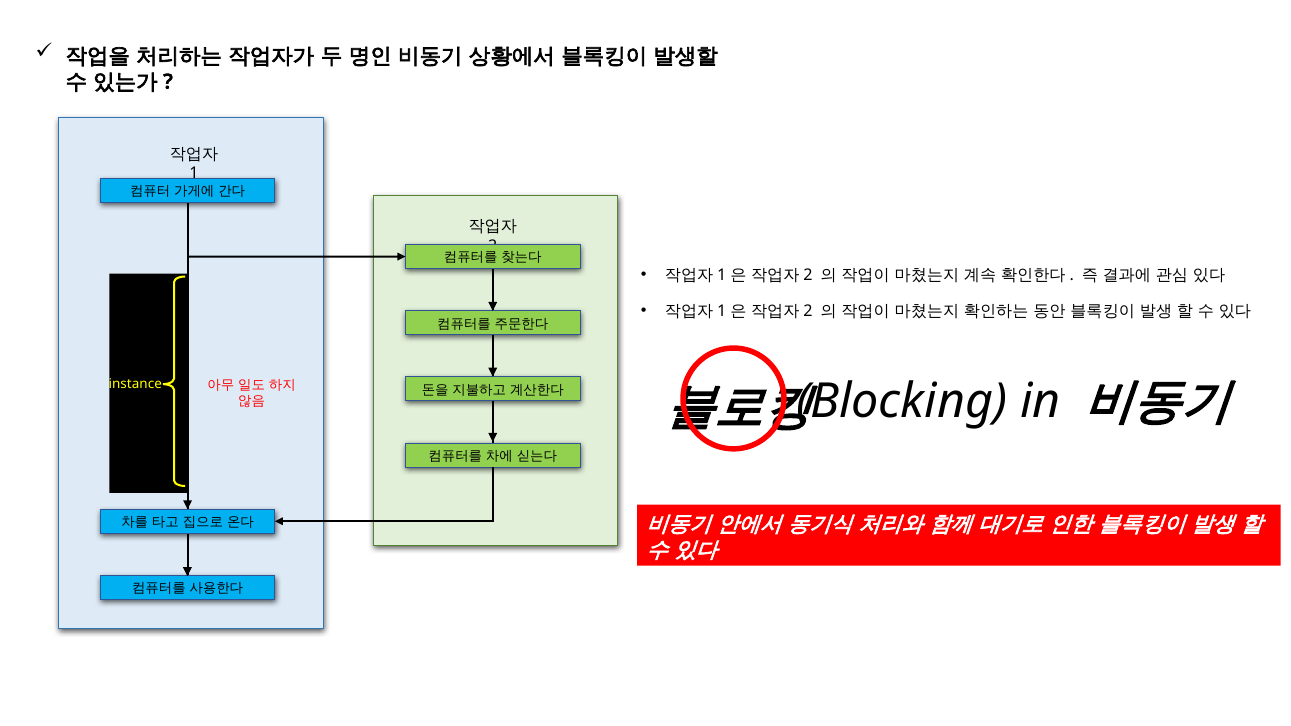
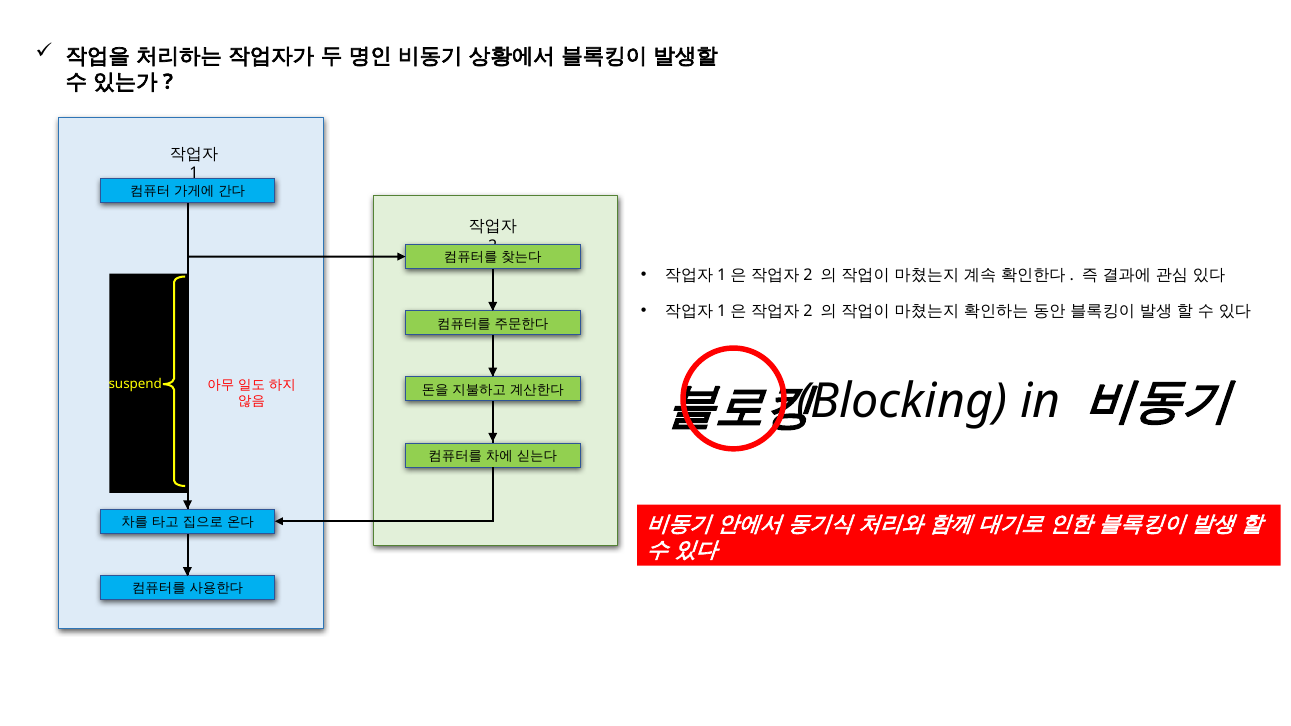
instance: instance -> suspend (135, 385)
